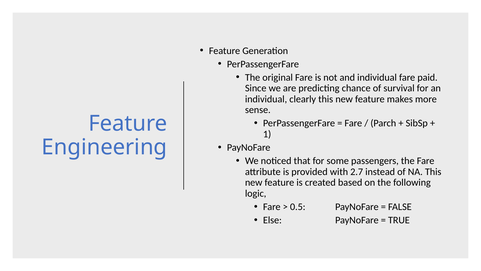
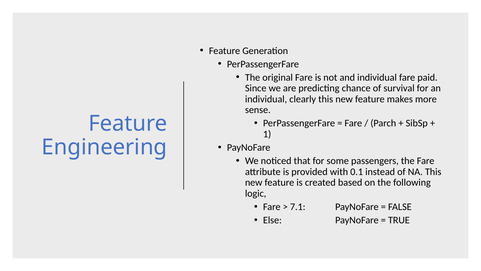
2.7: 2.7 -> 0.1 (357, 171)
0.5: 0.5 -> 7.1 (298, 206)
